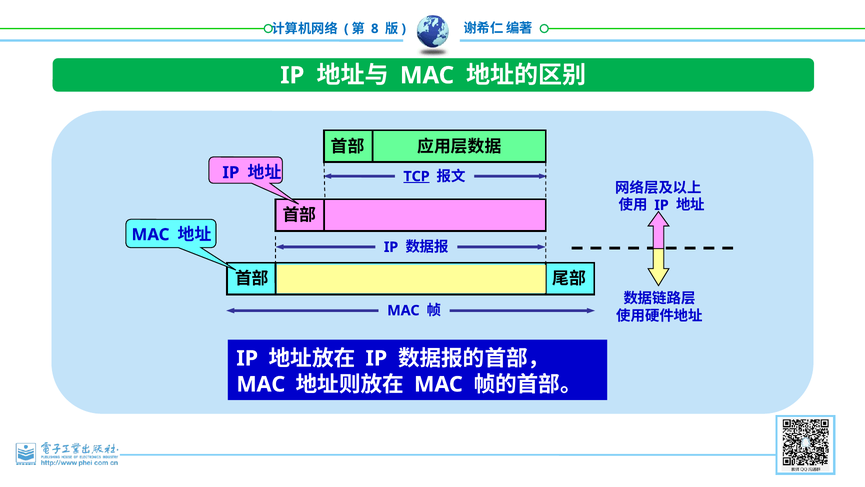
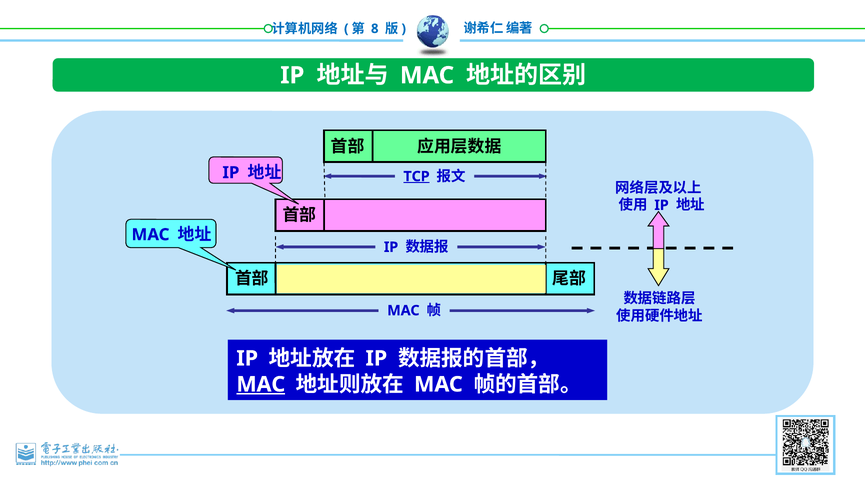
MAC underline: none -> present (261, 384)
